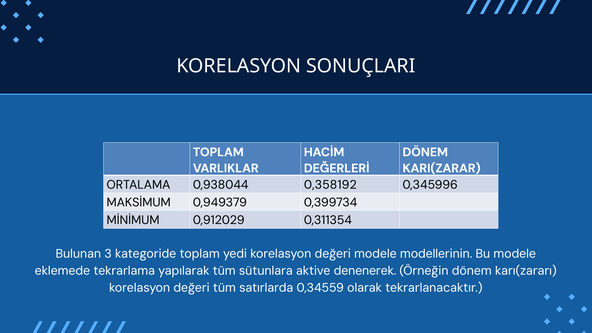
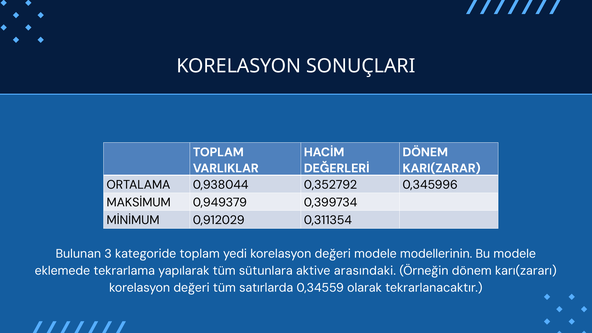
0,358192: 0,358192 -> 0,352792 (331, 185)
denenerek: denenerek -> arasındaki (365, 271)
